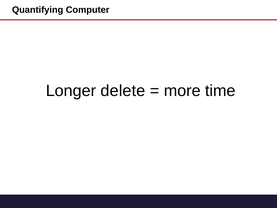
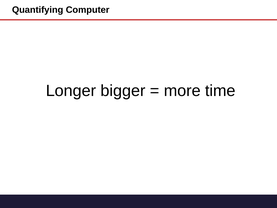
delete: delete -> bigger (123, 91)
